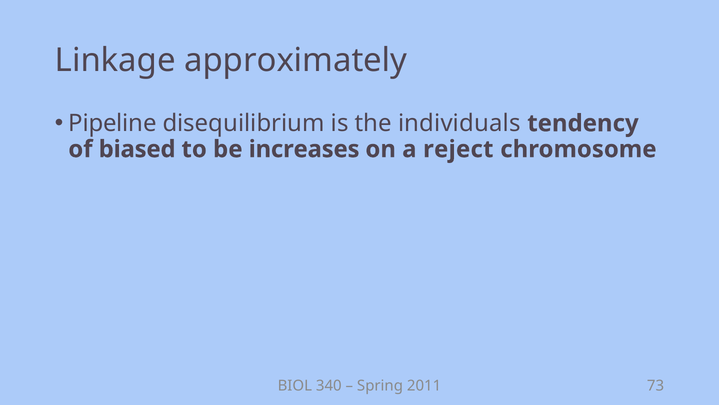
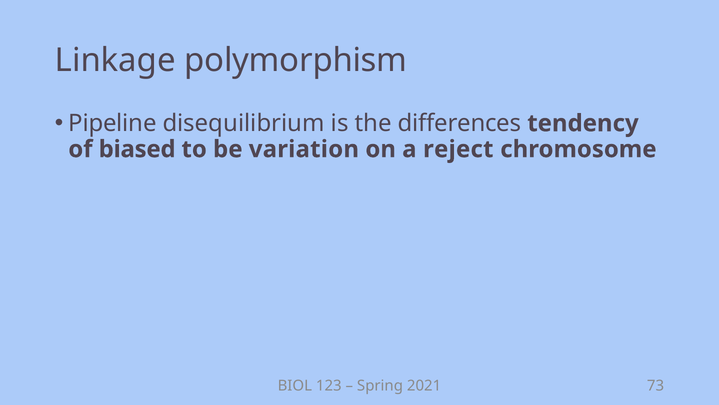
approximately: approximately -> polymorphism (296, 60)
individuals: individuals -> differences (459, 123)
increases: increases -> variation (304, 149)
340: 340 -> 123 (329, 385)
2011: 2011 -> 2021 (424, 385)
